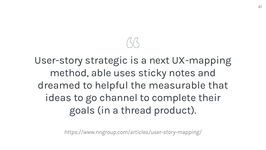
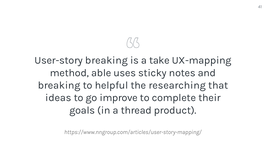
User-story strategic: strategic -> breaking (106, 60)
next: next -> take (159, 60)
dreamed: dreamed -> breaking (59, 85)
measurable: measurable -> researching (177, 85)
channel: channel -> improve (119, 97)
